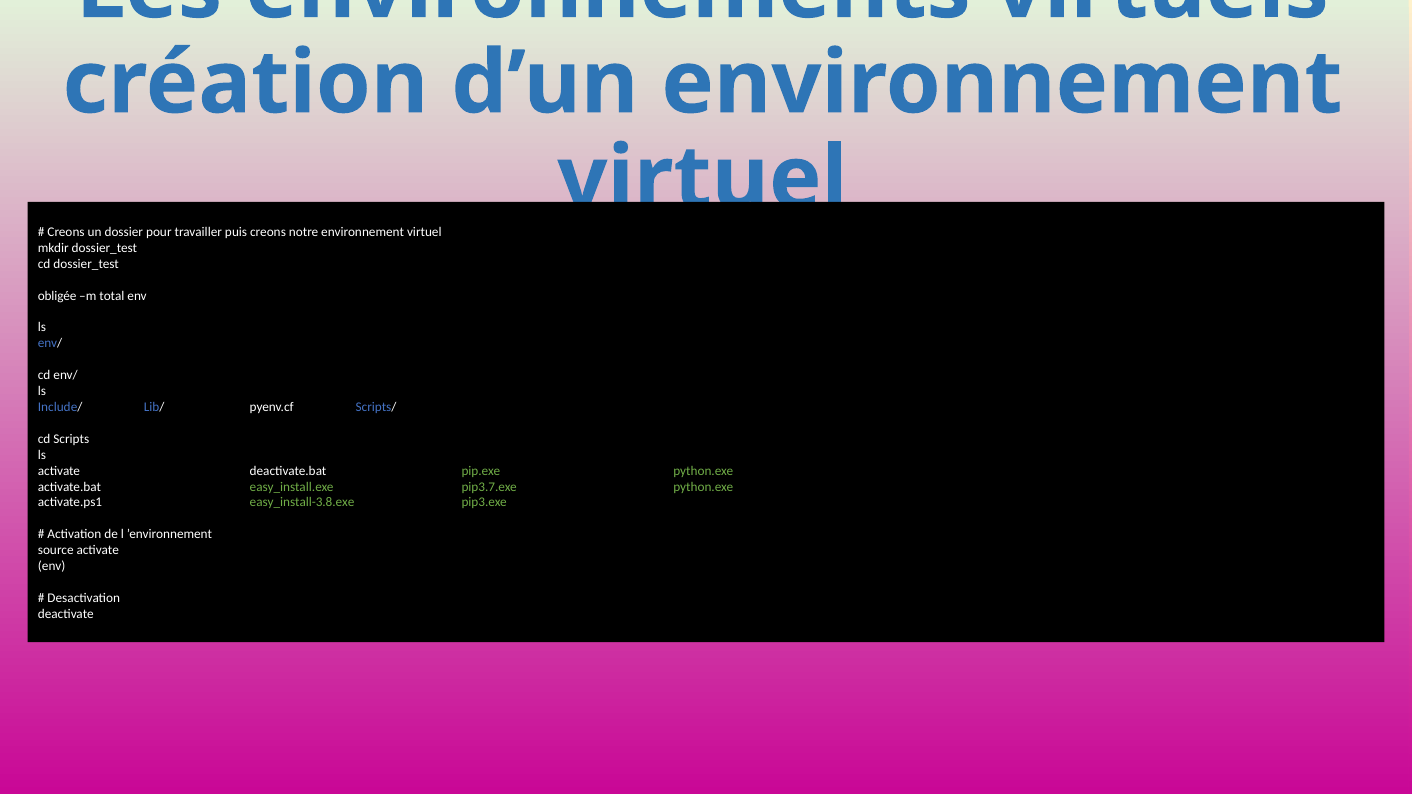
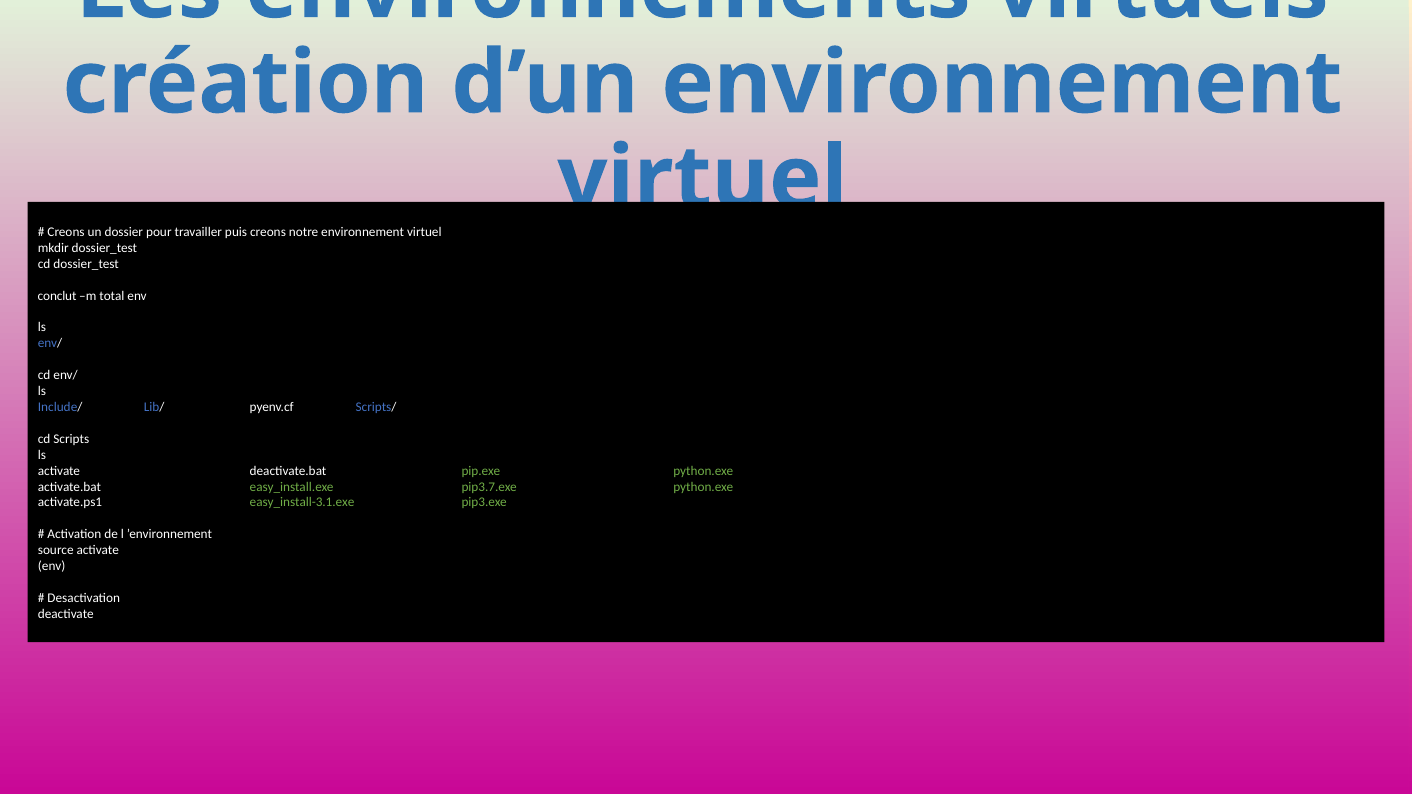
obligée: obligée -> conclut (57, 296)
easy_install-3.8.exe: easy_install-3.8.exe -> easy_install-3.1.exe (302, 503)
